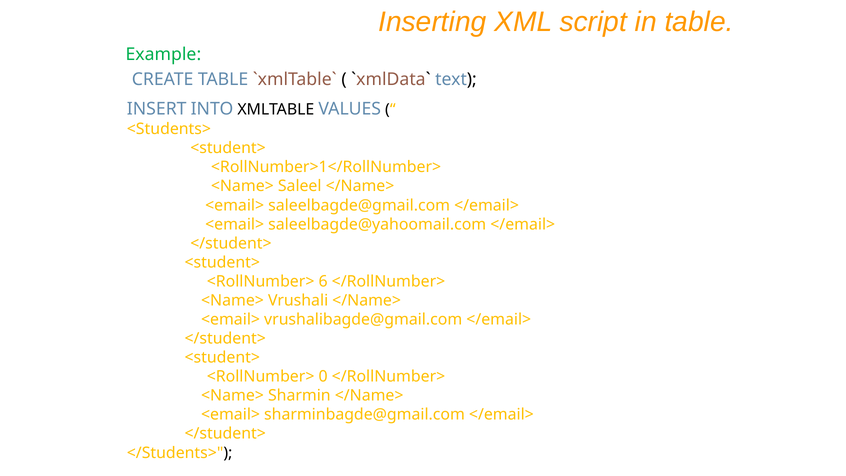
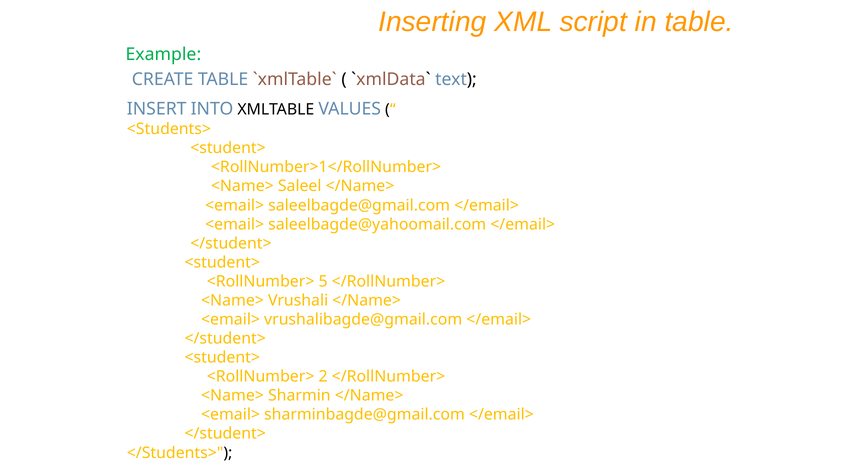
6: 6 -> 5 (323, 281)
0: 0 -> 2 (323, 377)
